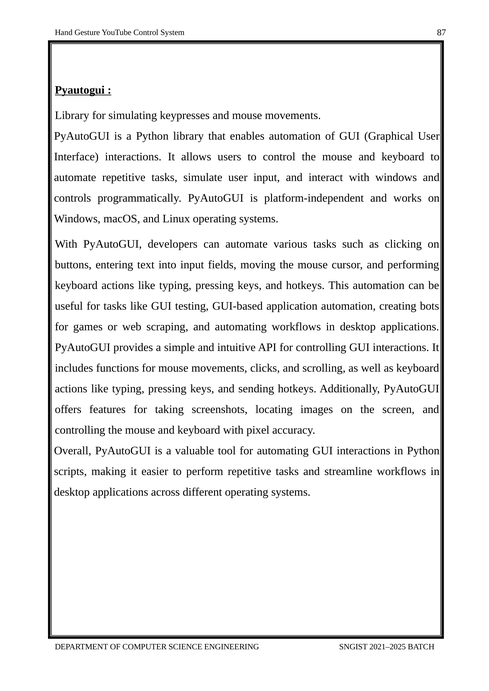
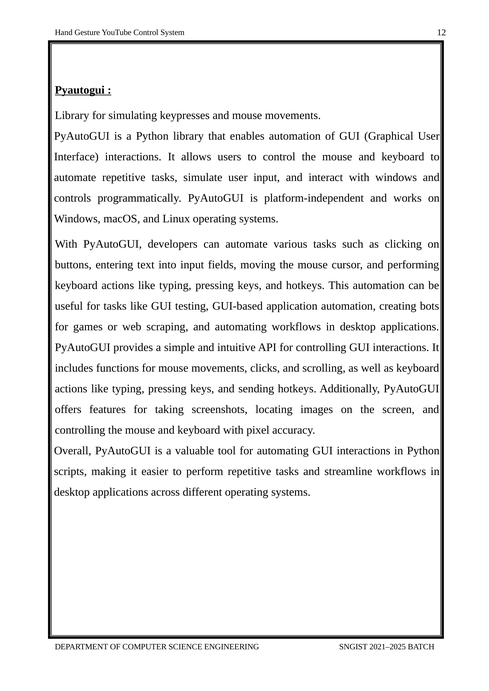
87: 87 -> 12 (442, 32)
